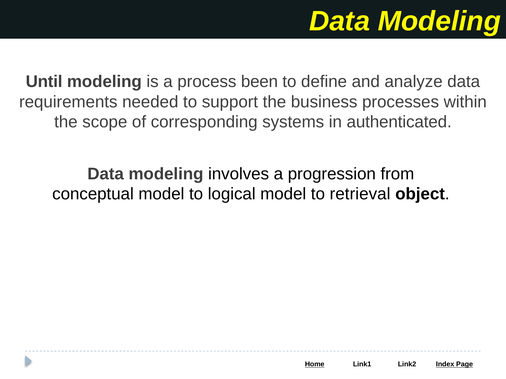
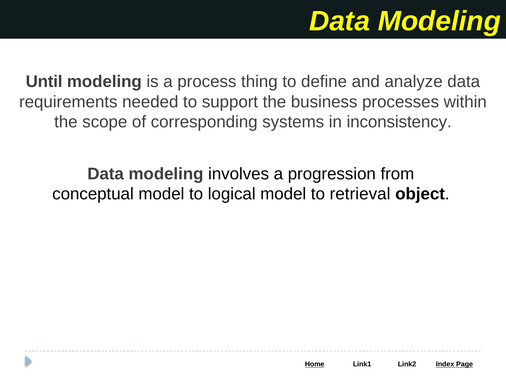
been: been -> thing (259, 82)
authenticated: authenticated -> inconsistency (399, 122)
